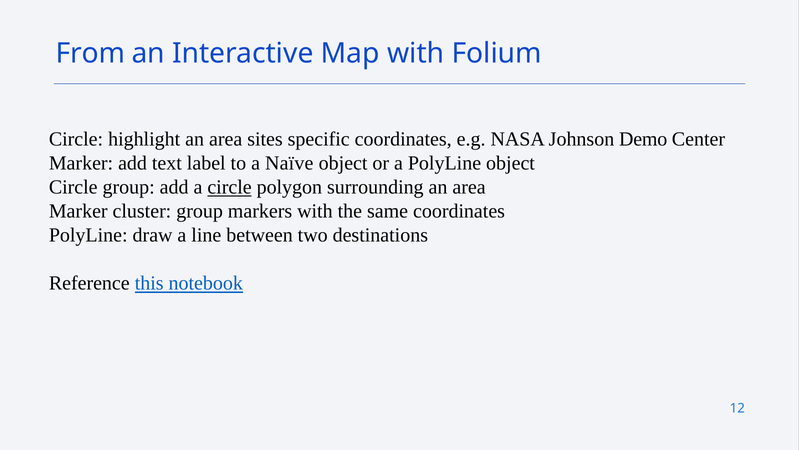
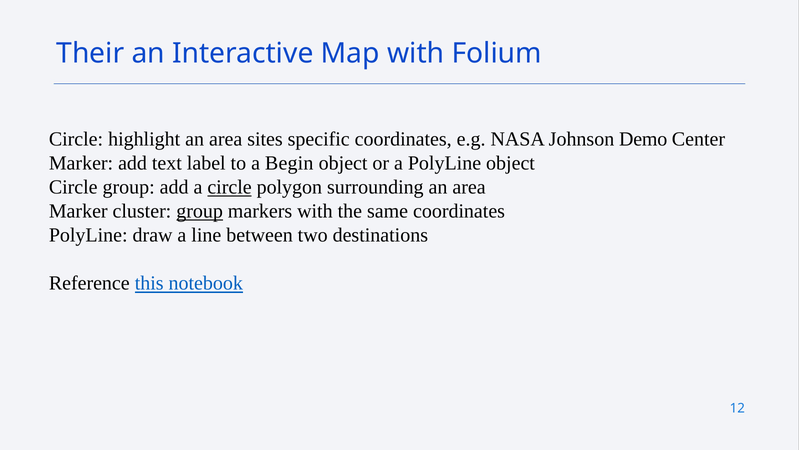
From: From -> Their (90, 53)
Naïve: Naïve -> Begin (289, 163)
group underline: none -> present (200, 211)
